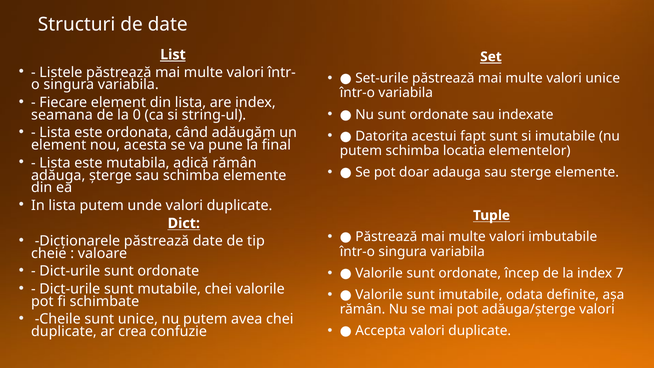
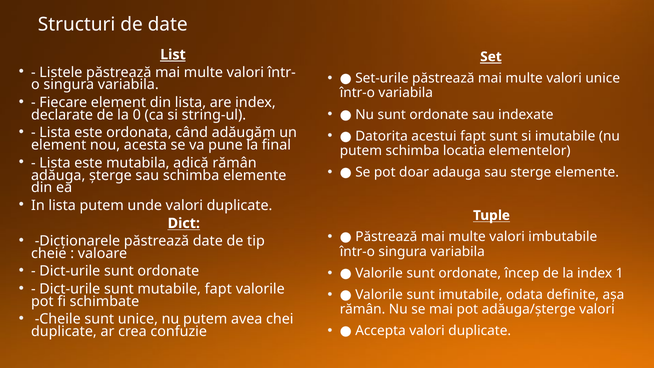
seamana: seamana -> declarate (62, 115)
7: 7 -> 1 (620, 273)
mutabile chei: chei -> fapt (218, 289)
